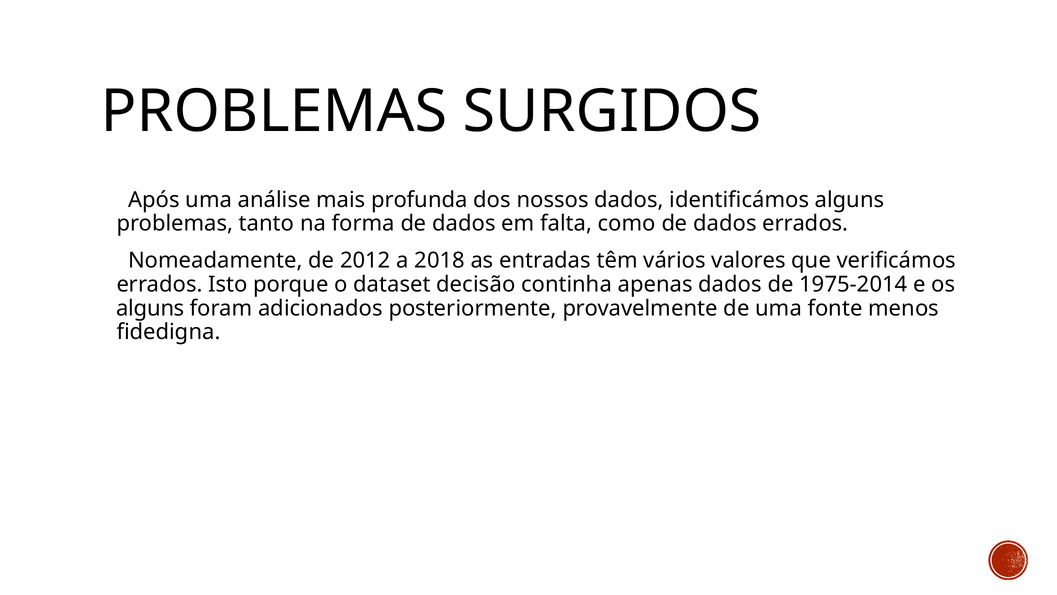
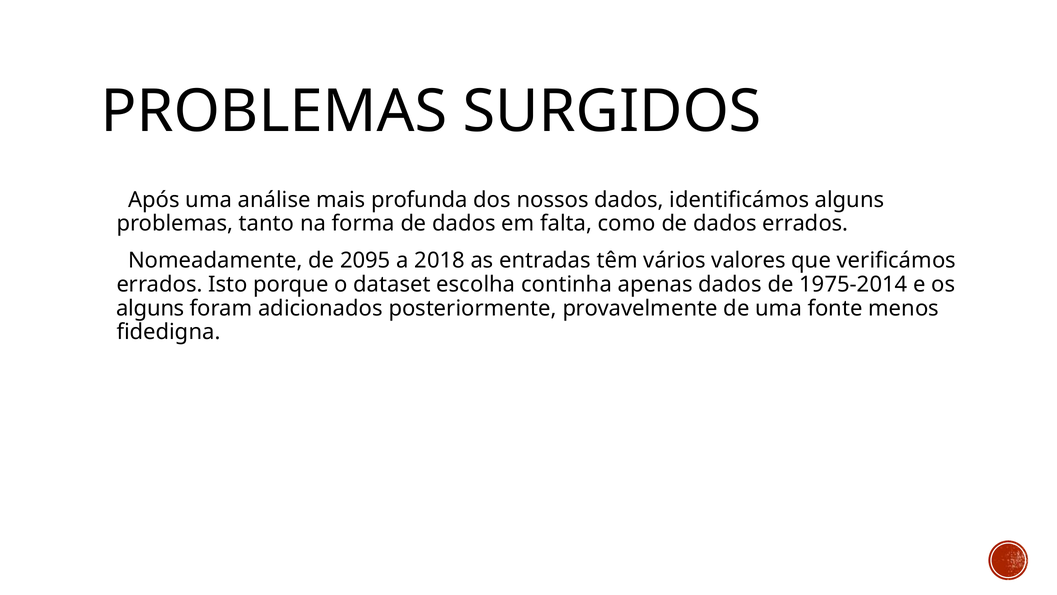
2012: 2012 -> 2095 (365, 261)
decisão: decisão -> escolha (476, 284)
